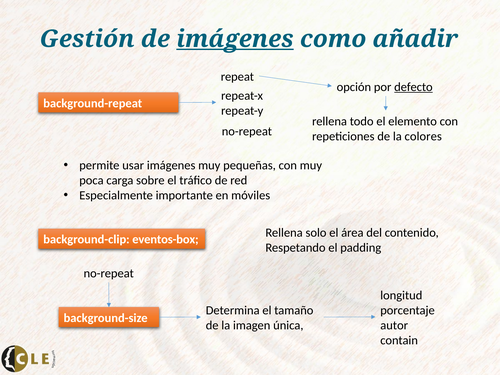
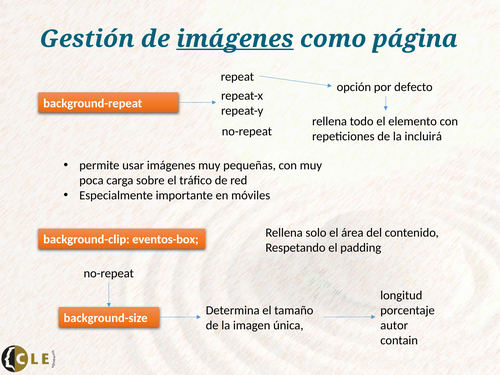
añadir: añadir -> página (415, 39)
defecto underline: present -> none (413, 87)
colores: colores -> incluirá (423, 136)
